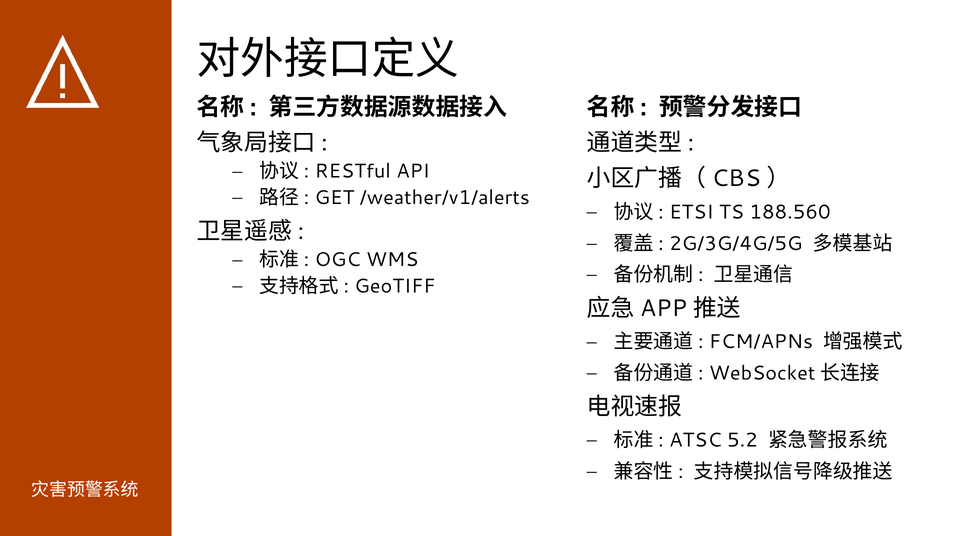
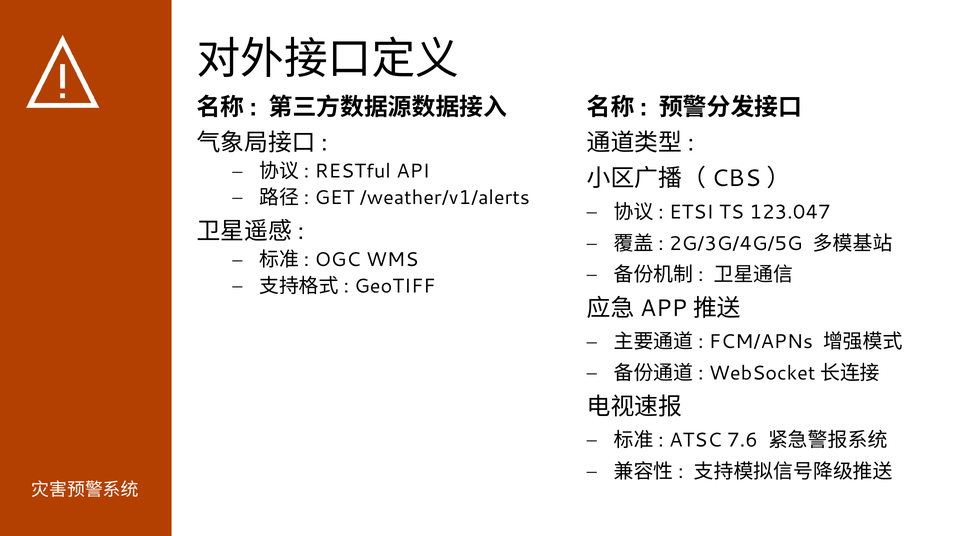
188.560: 188.560 -> 123.047 (790, 212)
5.2: 5.2 -> 7.6 (742, 440)
